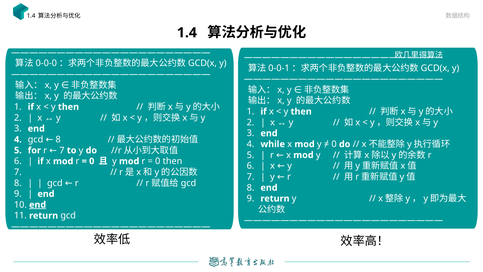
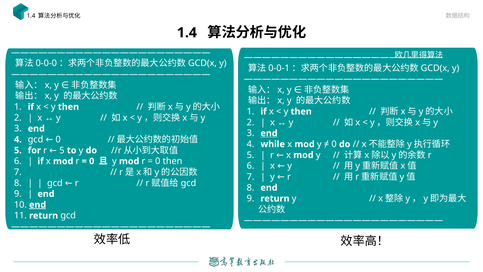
end underline: none -> present (269, 133)
gcd 8: 8 -> 0 (58, 139)
r 7: 7 -> 5 (62, 150)
